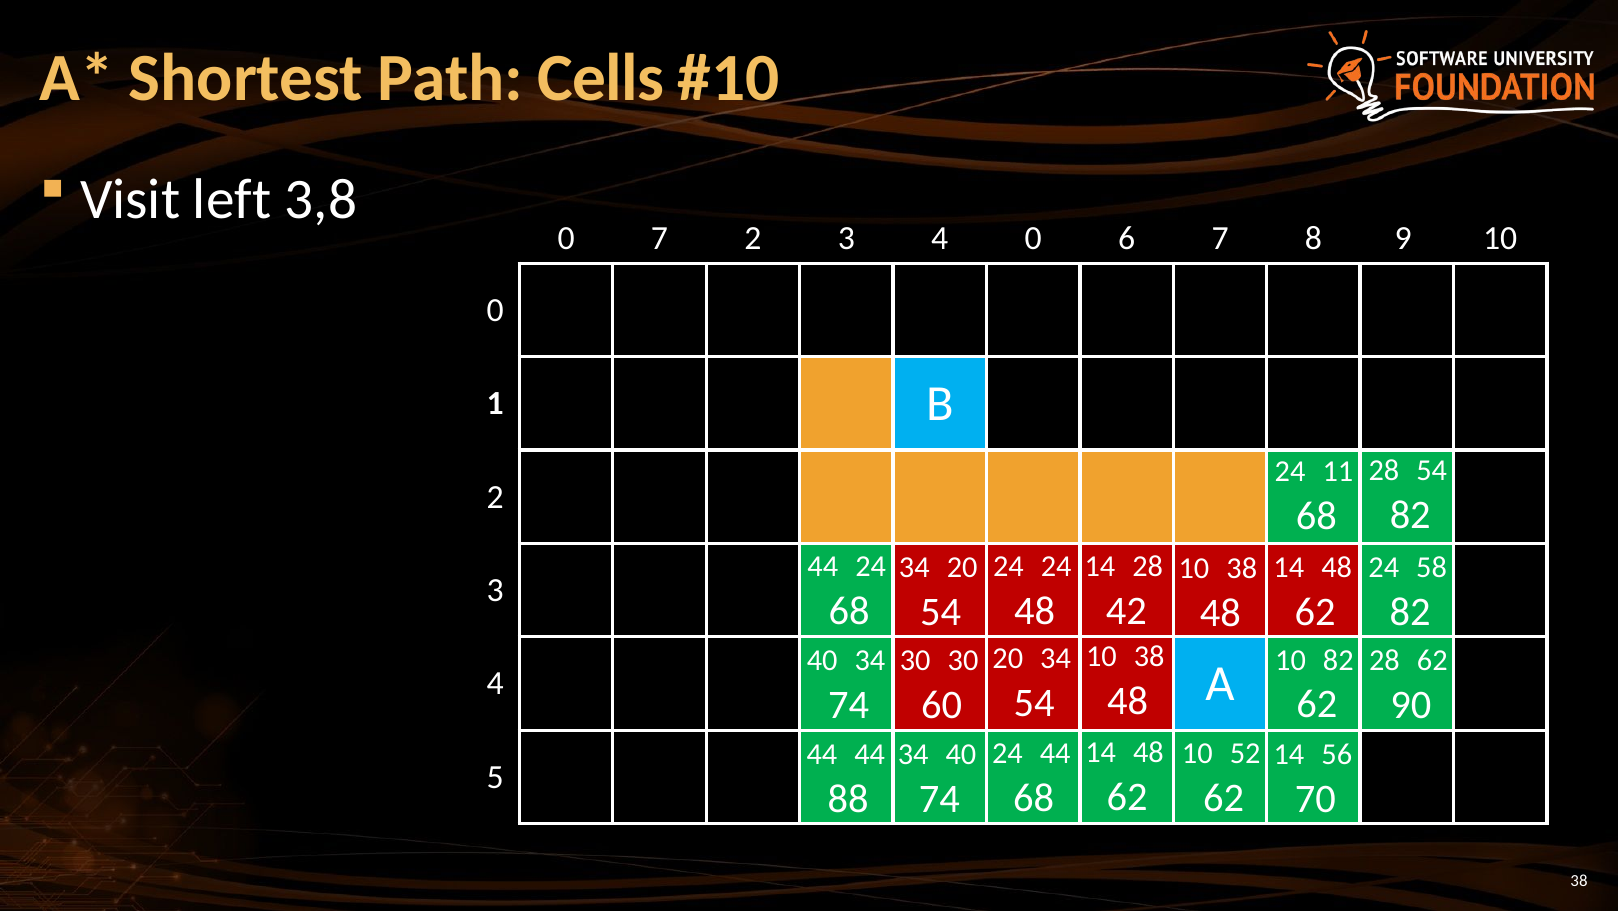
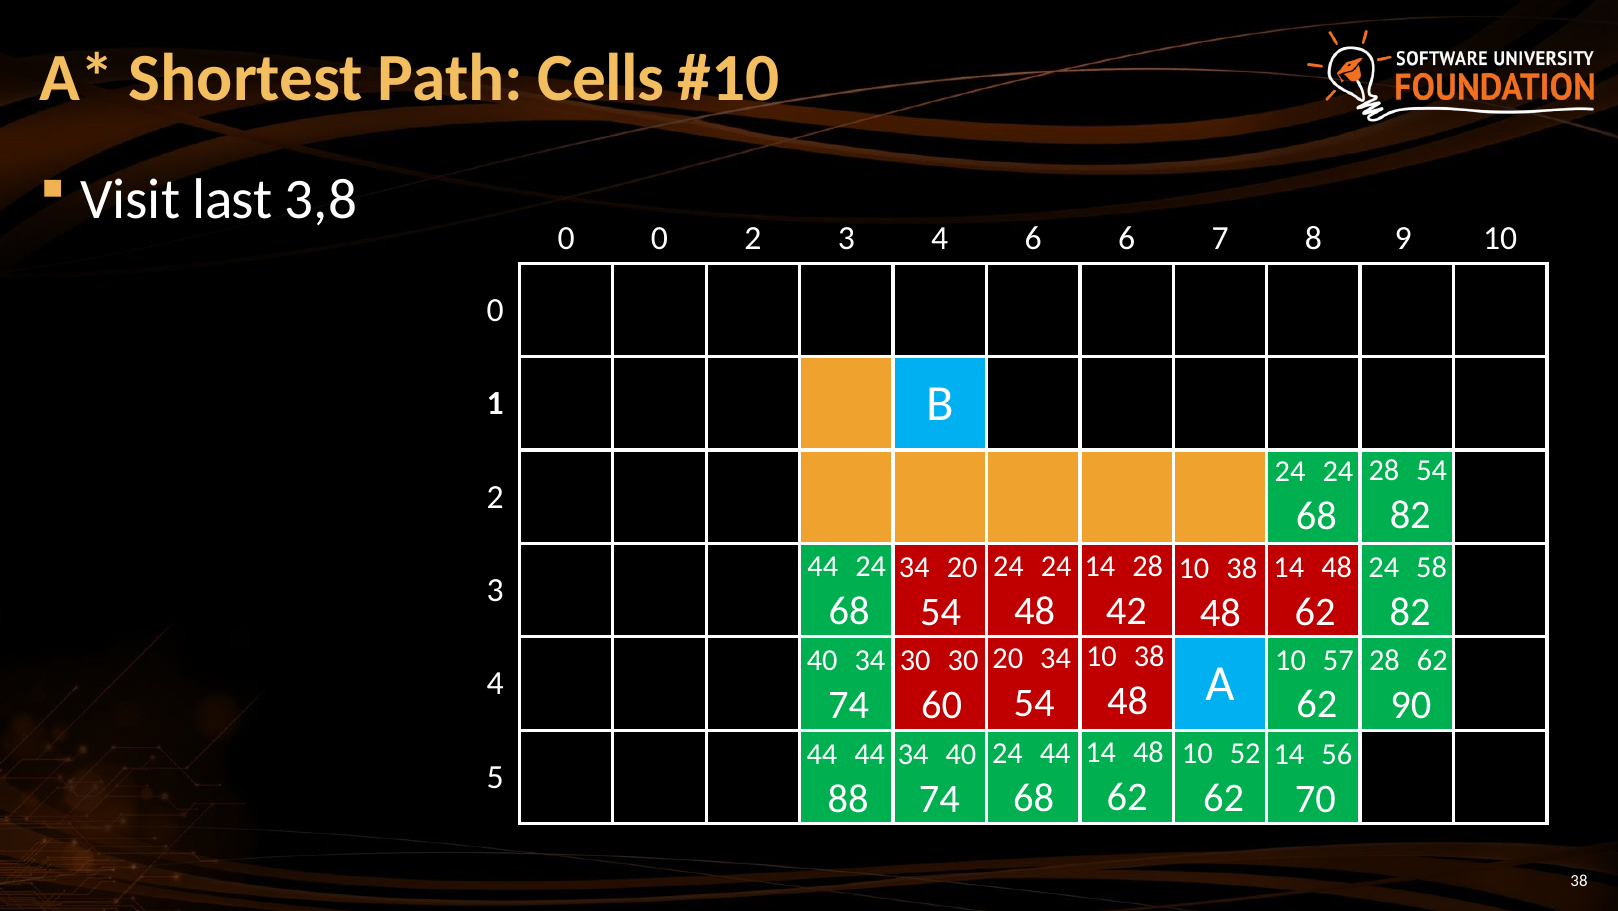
left: left -> last (233, 199)
0 7: 7 -> 0 (660, 238)
4 0: 0 -> 6 (1033, 238)
11: 11 -> 24 (1338, 472)
10 82: 82 -> 57 (1338, 660)
